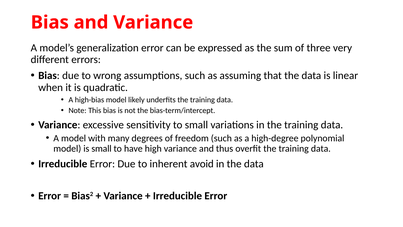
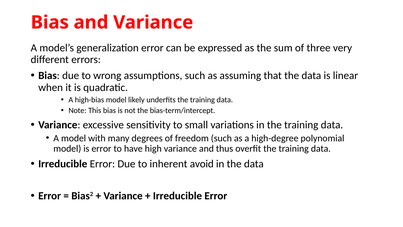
is small: small -> error (101, 148)
